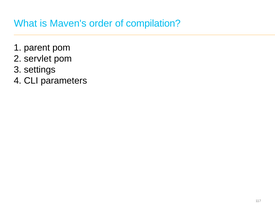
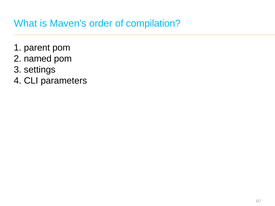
servlet: servlet -> named (38, 59)
